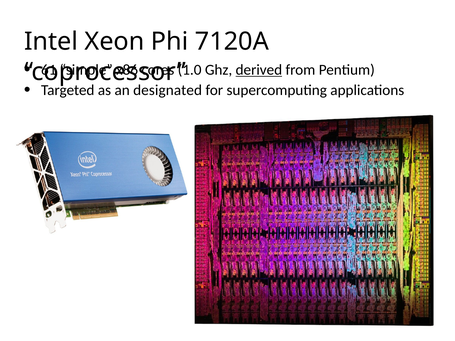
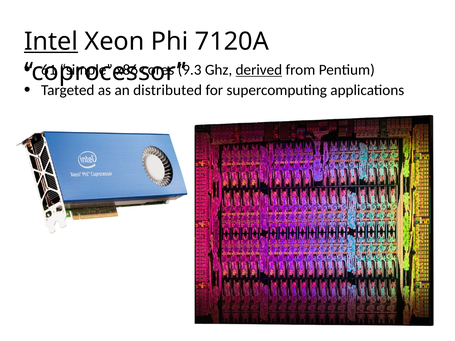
Intel underline: none -> present (51, 41)
1.0: 1.0 -> 9.3 (190, 70)
designated: designated -> distributed (168, 90)
